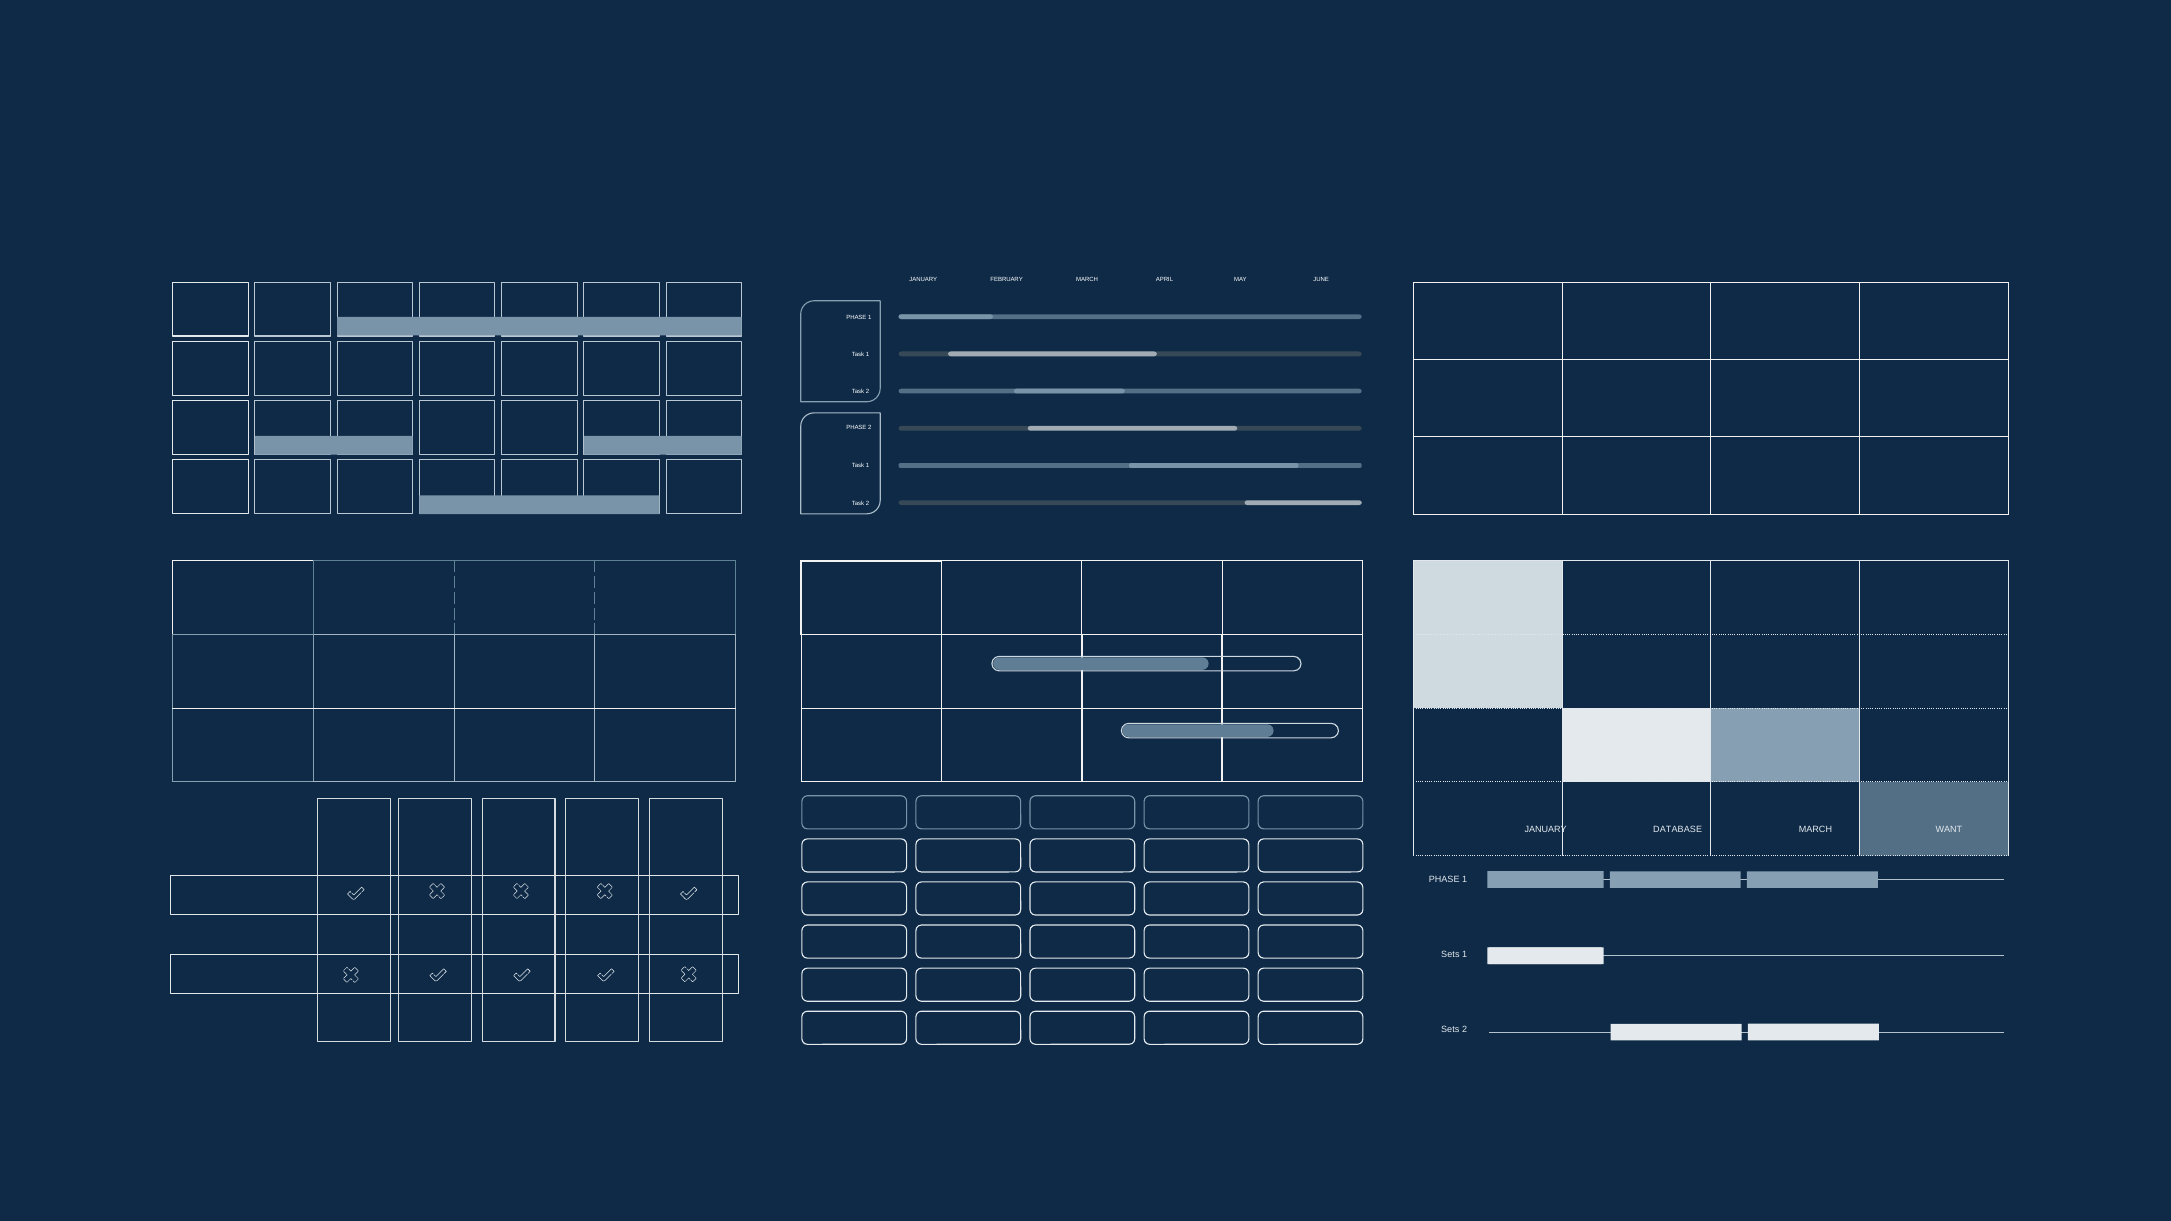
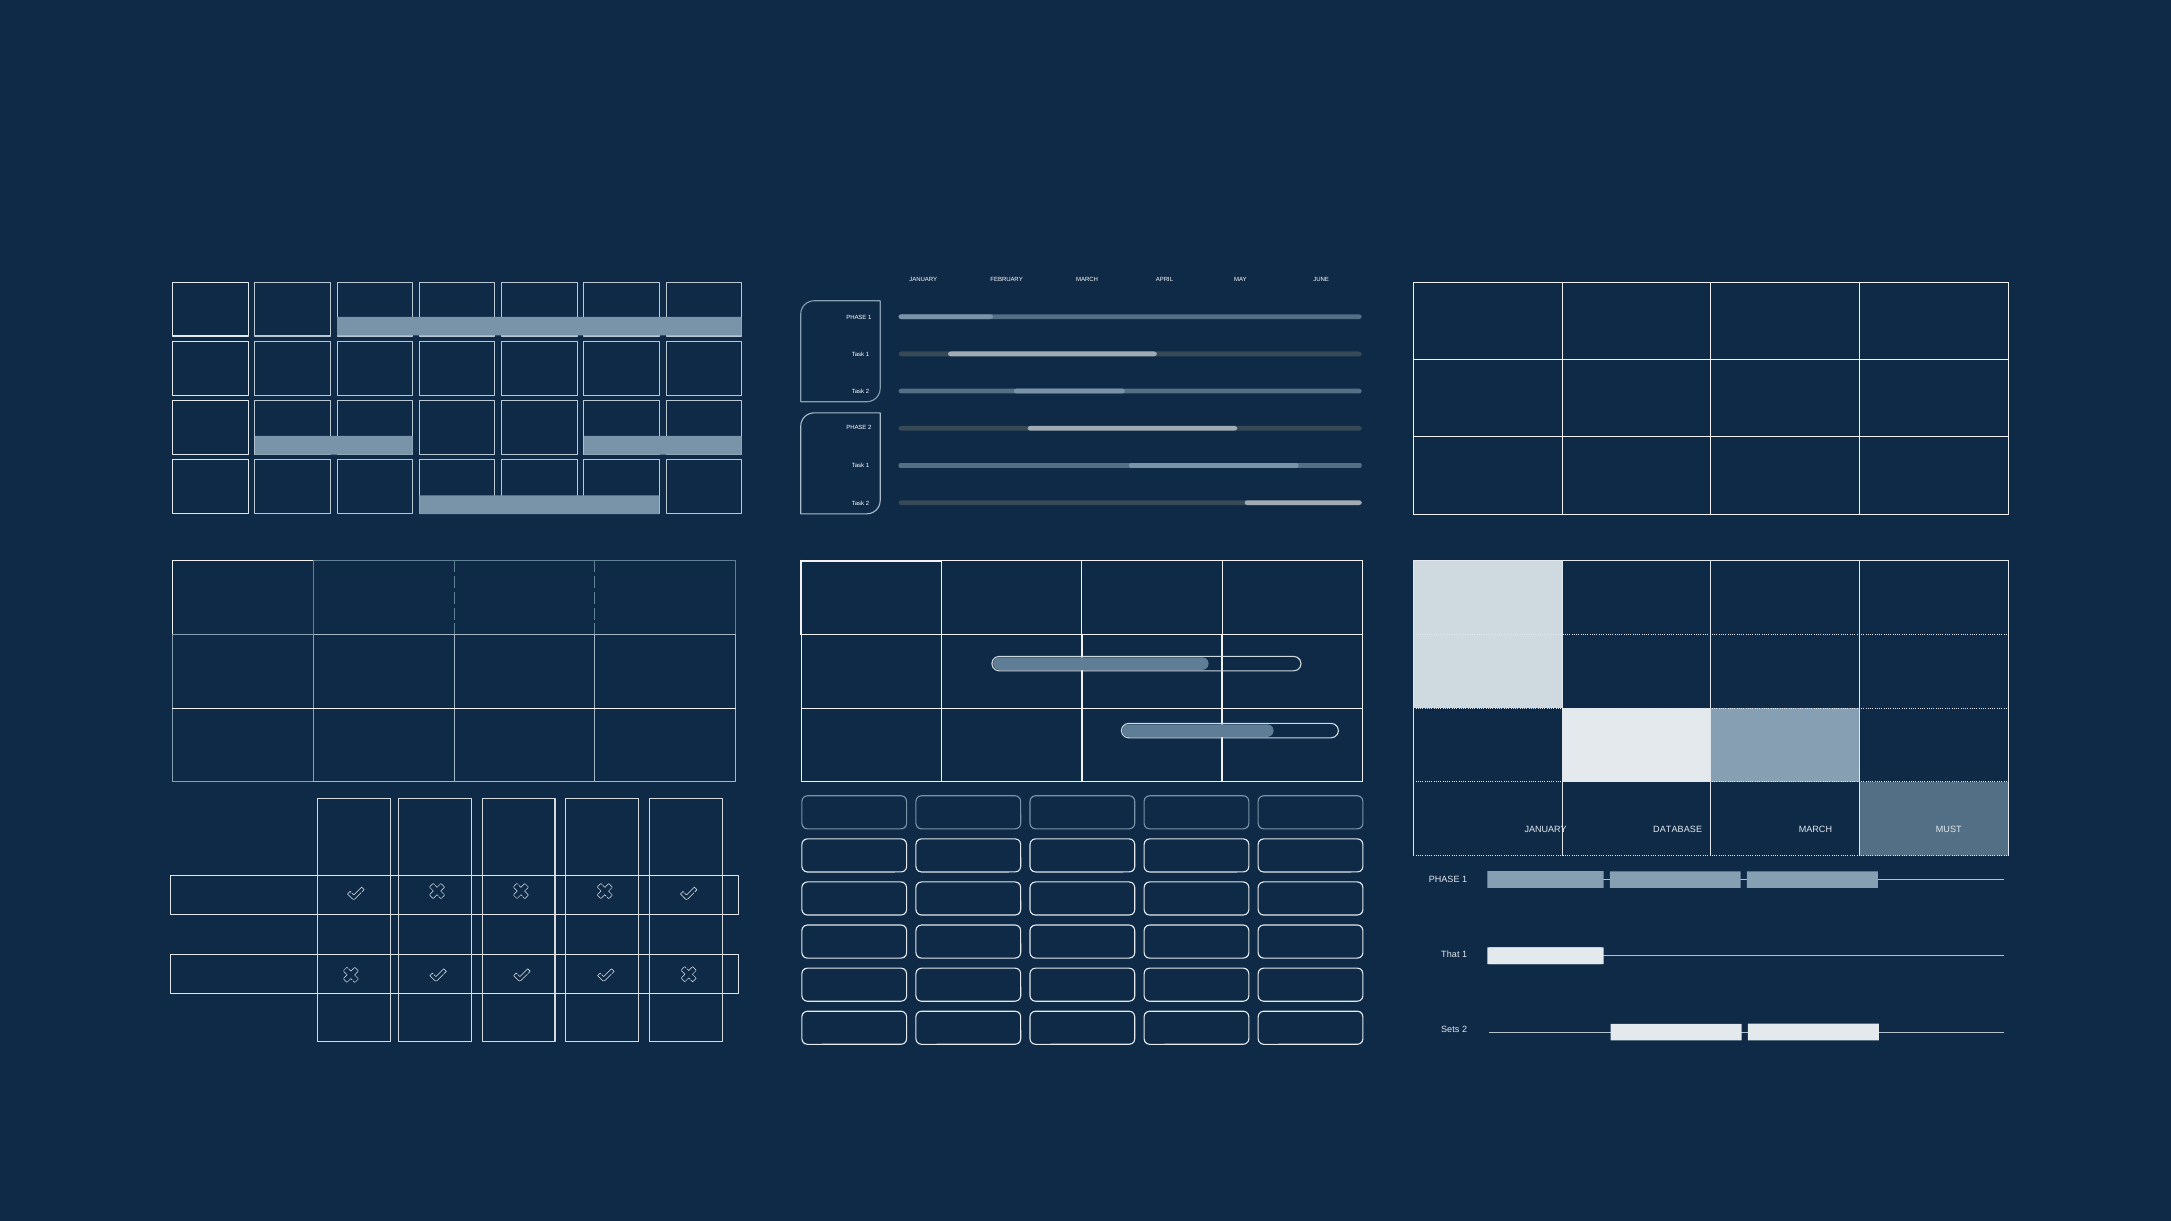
WANT: WANT -> MUST (1949, 830)
Sets: Sets -> That (1450, 955)
